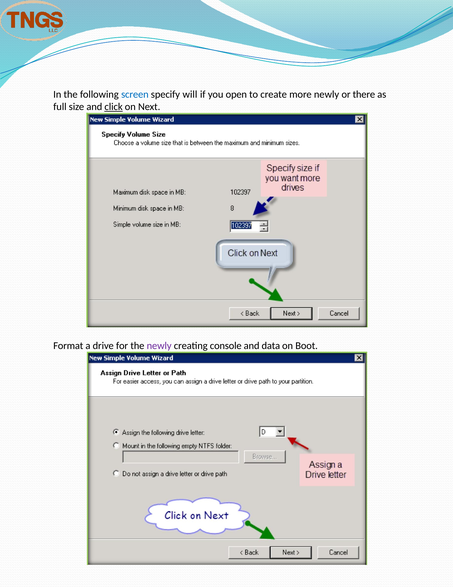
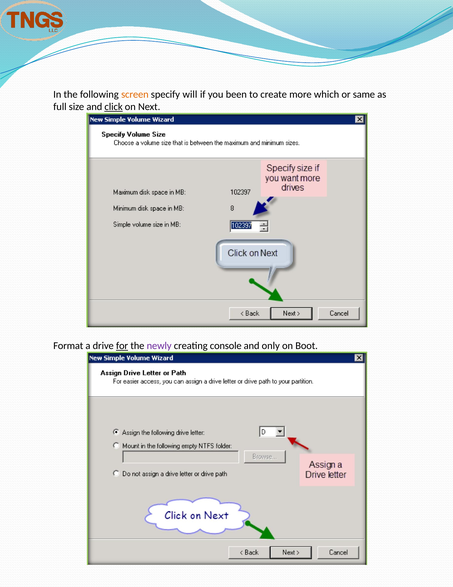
screen colour: blue -> orange (135, 94)
open: open -> been (236, 94)
more newly: newly -> which (327, 94)
there: there -> same (364, 94)
for underline: none -> present (122, 345)
data: data -> only (271, 345)
